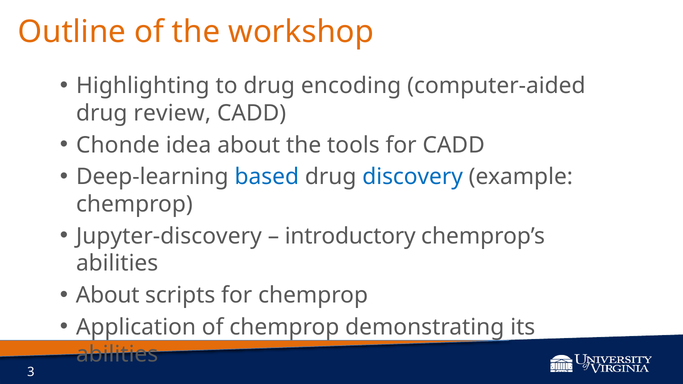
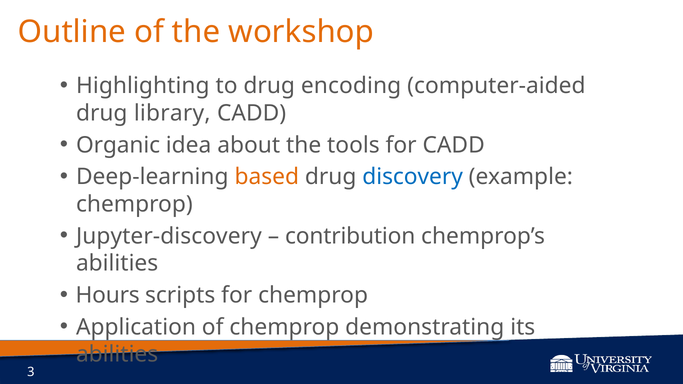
review: review -> library (172, 113)
Chonde: Chonde -> Organic (118, 145)
based colour: blue -> orange (267, 177)
introductory: introductory -> contribution (350, 236)
About: About -> Hours (108, 295)
